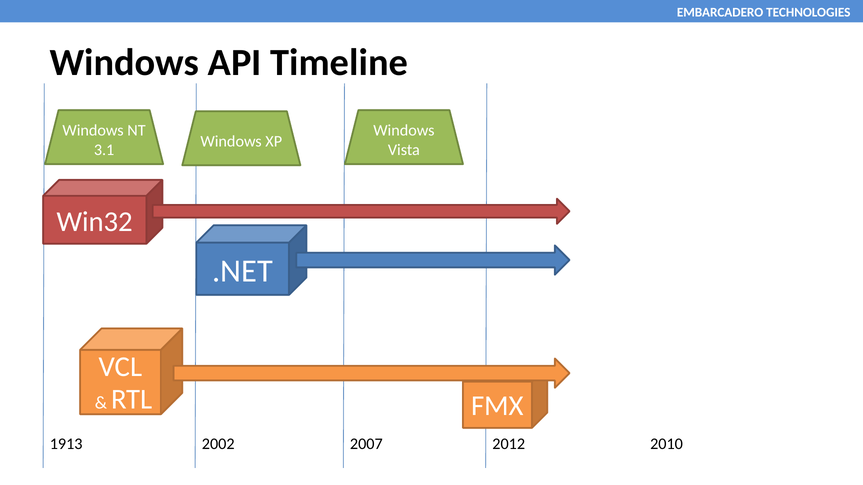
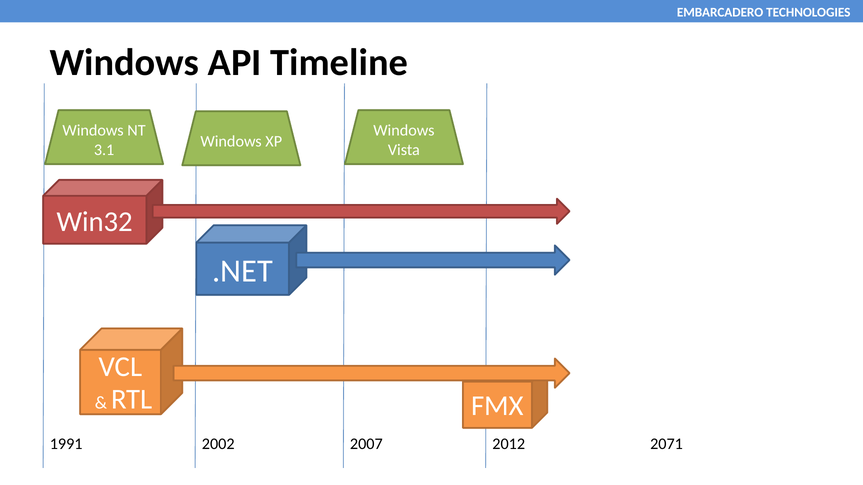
1913: 1913 -> 1991 (66, 444)
2010: 2010 -> 2071 (667, 444)
